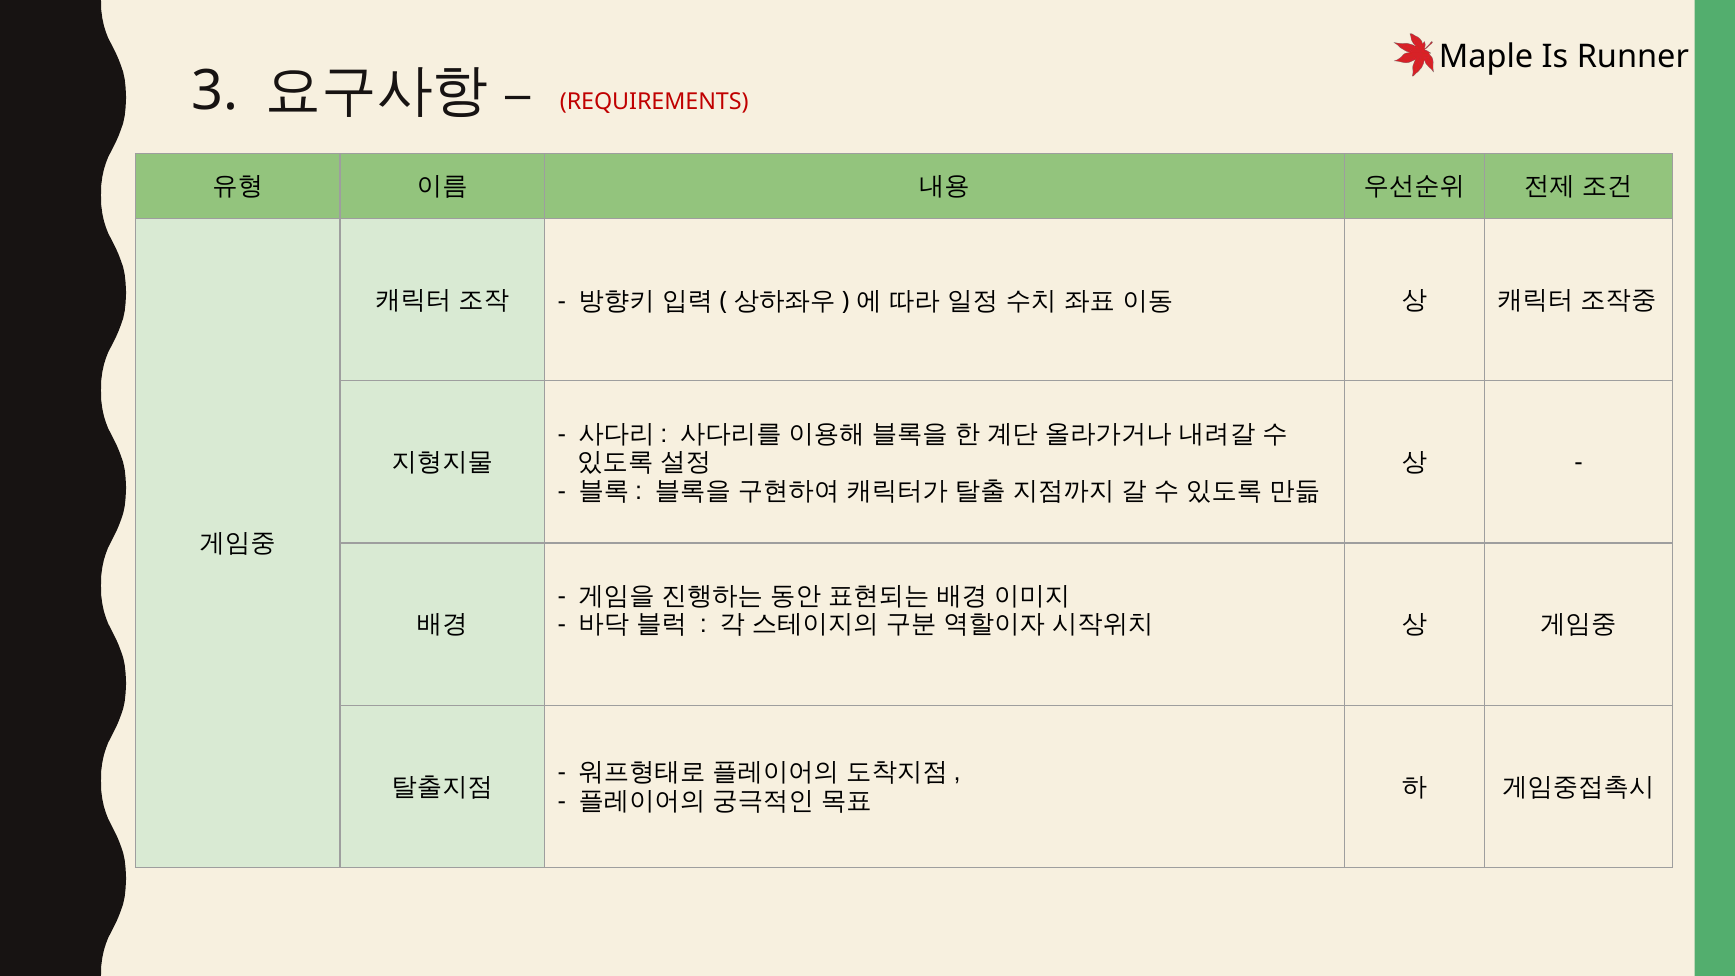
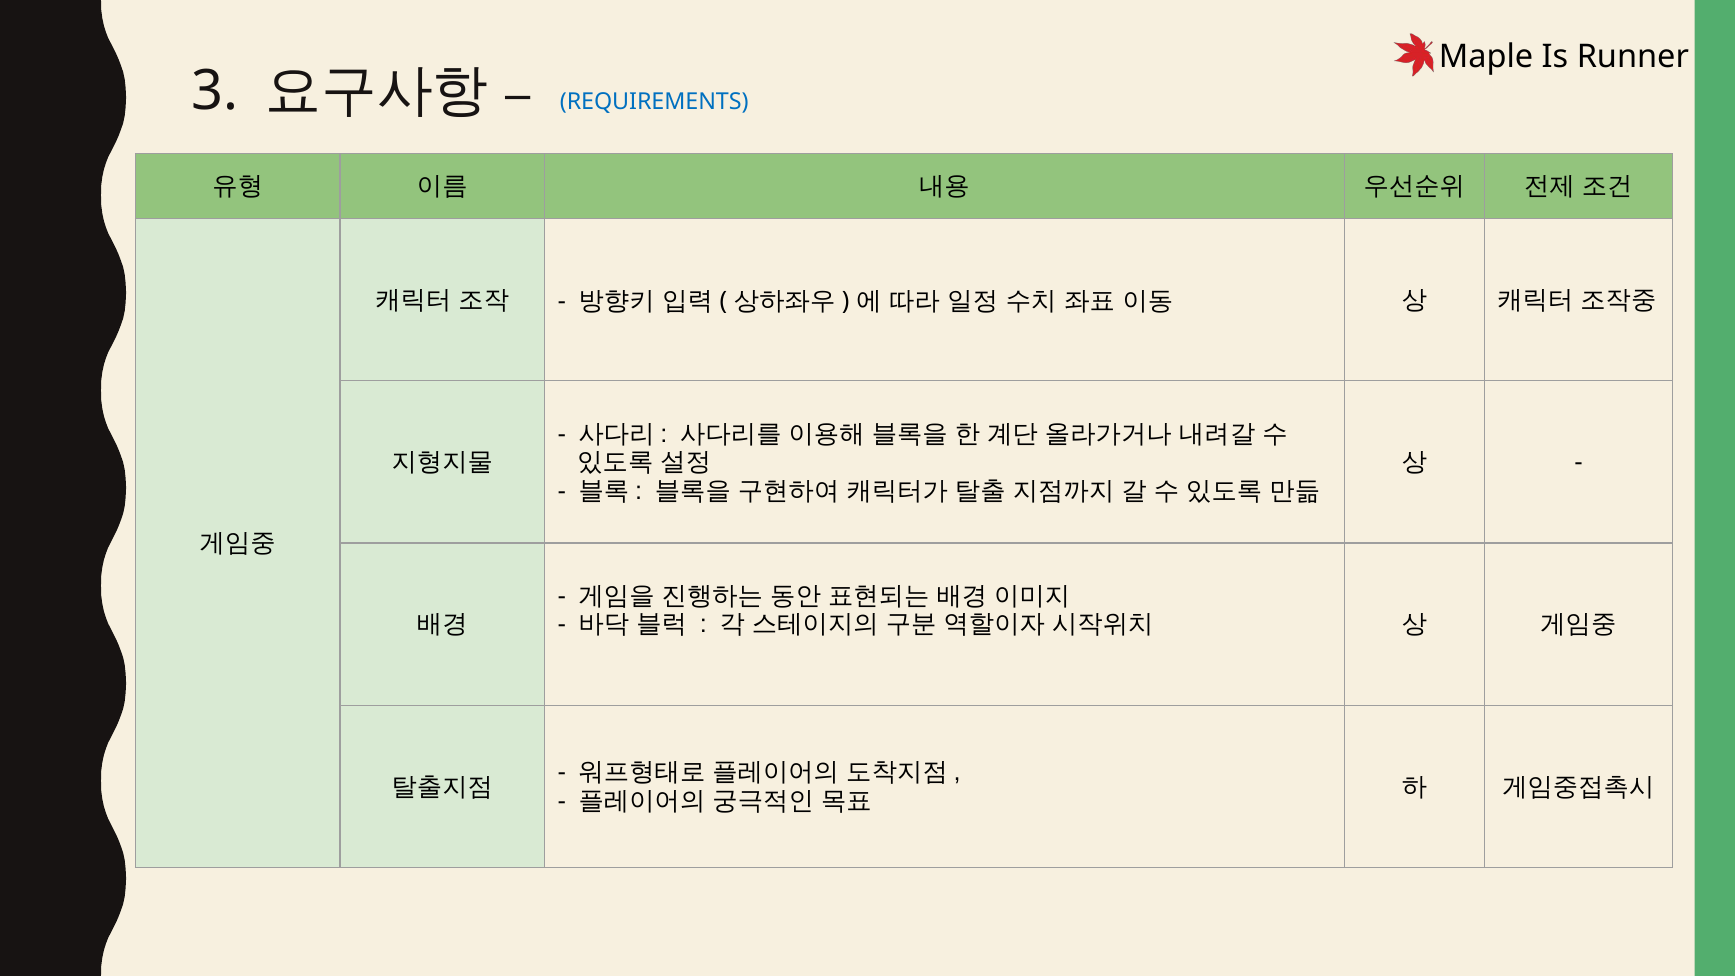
REQUIREMENTS colour: red -> blue (654, 101)
